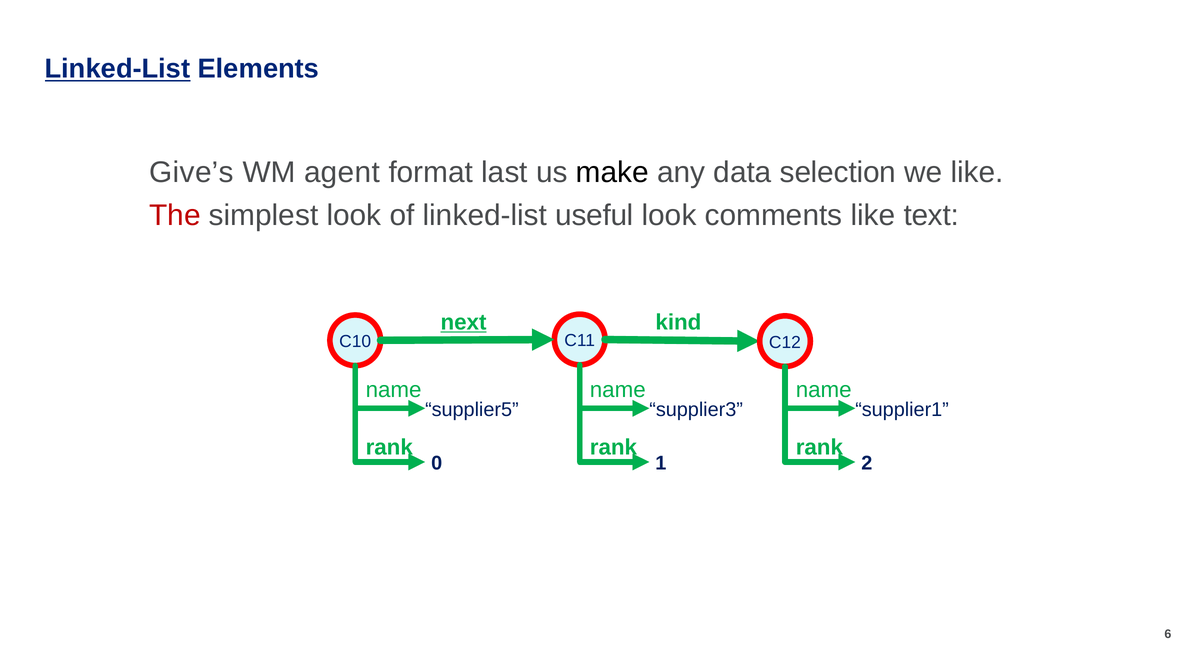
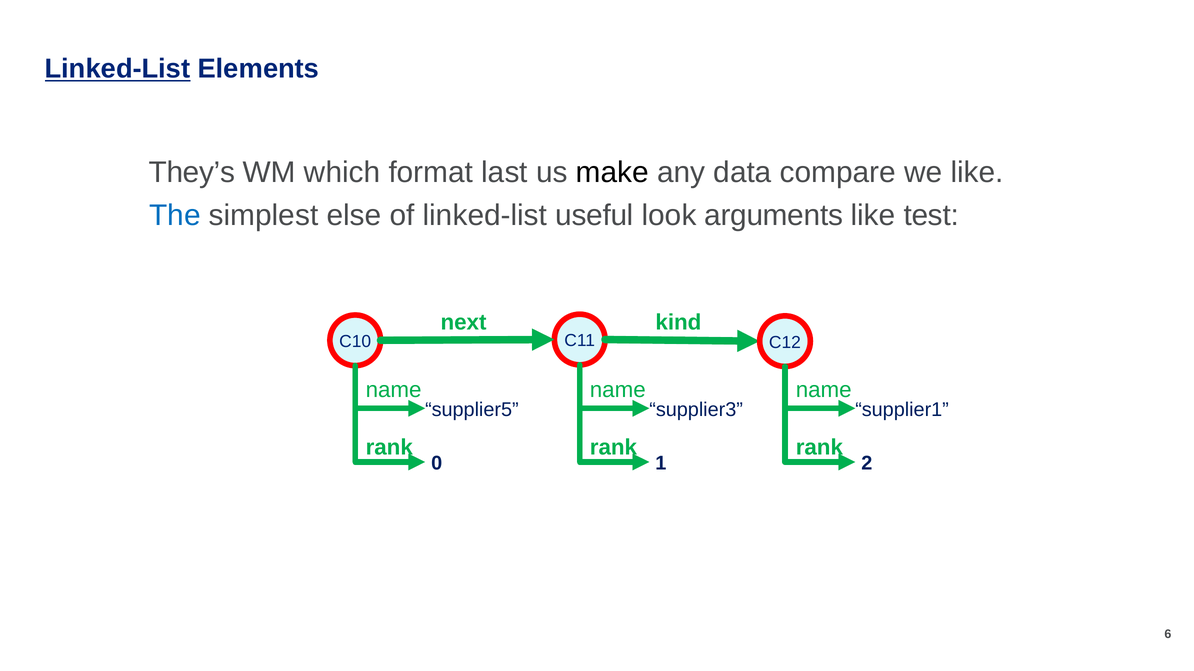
Give’s: Give’s -> They’s (192, 173)
agent: agent -> which (342, 173)
selection: selection -> compare (838, 173)
The colour: red -> blue (175, 216)
simplest look: look -> else (354, 216)
comments: comments -> arguments (774, 216)
text: text -> test (931, 216)
next underline: present -> none (463, 323)
